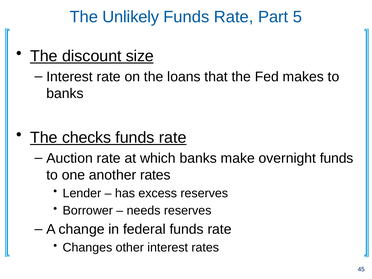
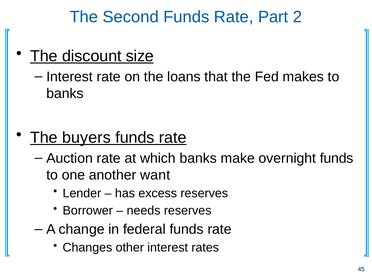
Unlikely: Unlikely -> Second (131, 17)
5: 5 -> 2 (298, 17)
checks: checks -> buyers (86, 137)
another rates: rates -> want (155, 175)
